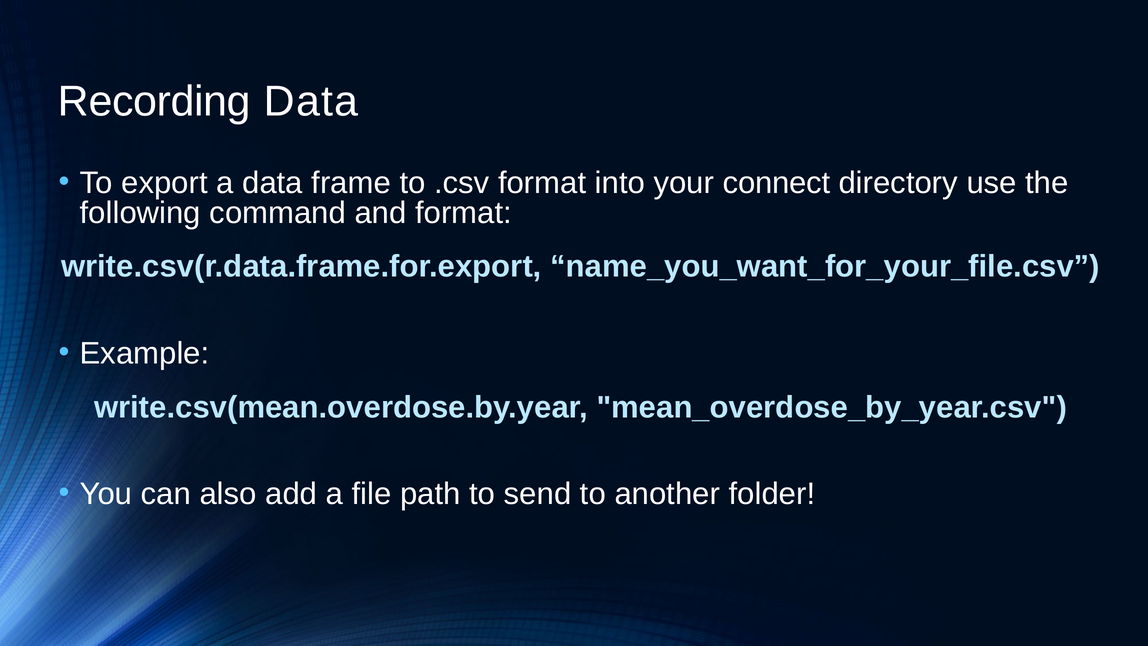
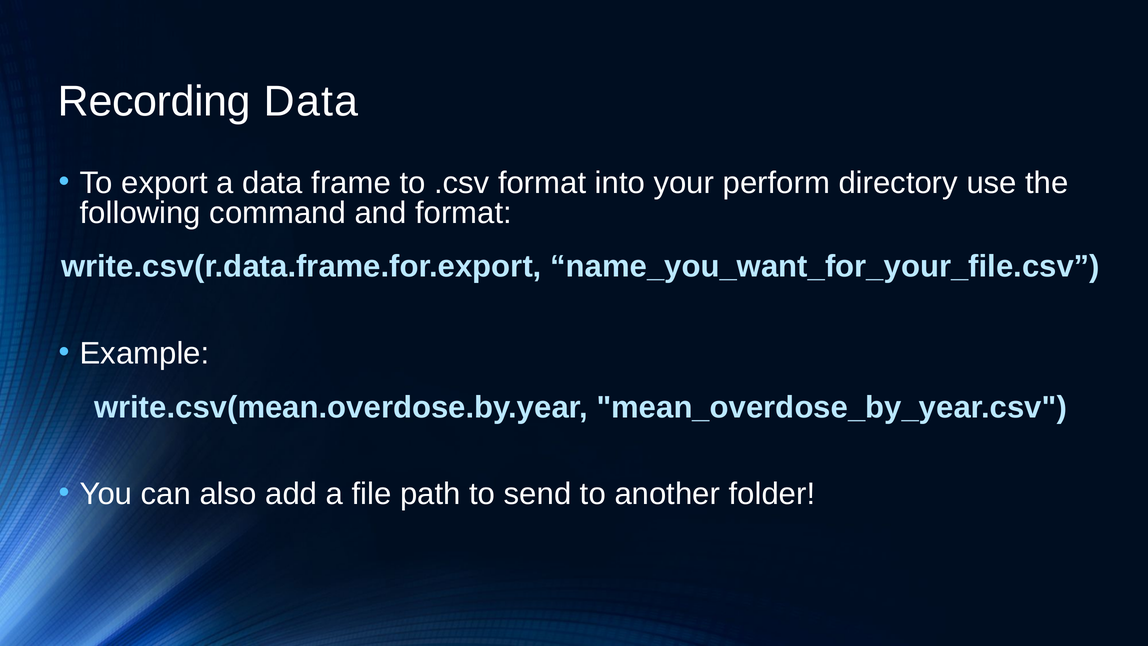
connect: connect -> perform (776, 183)
